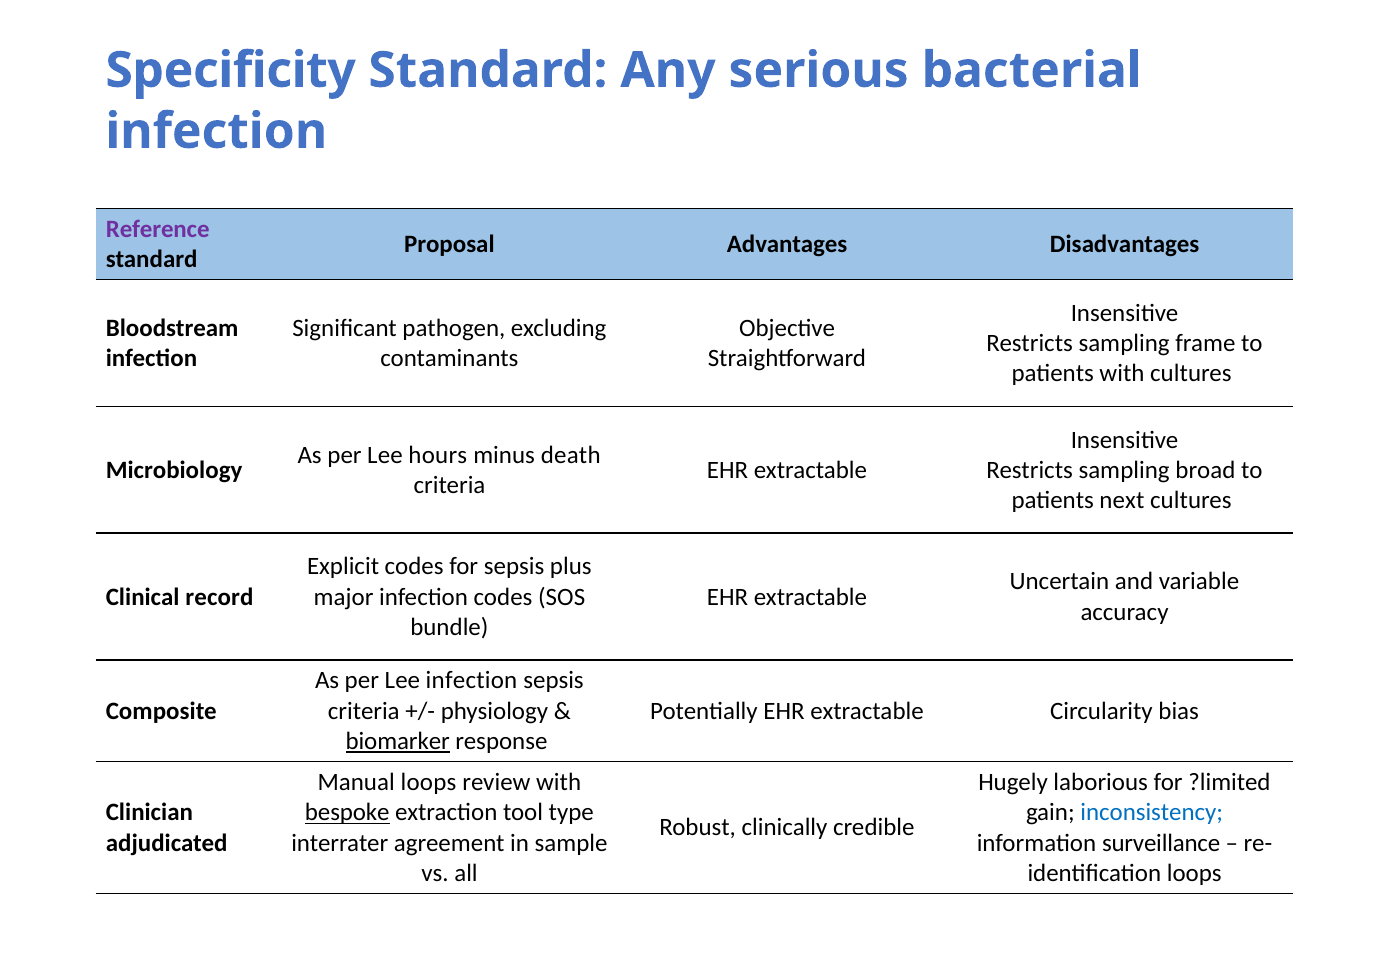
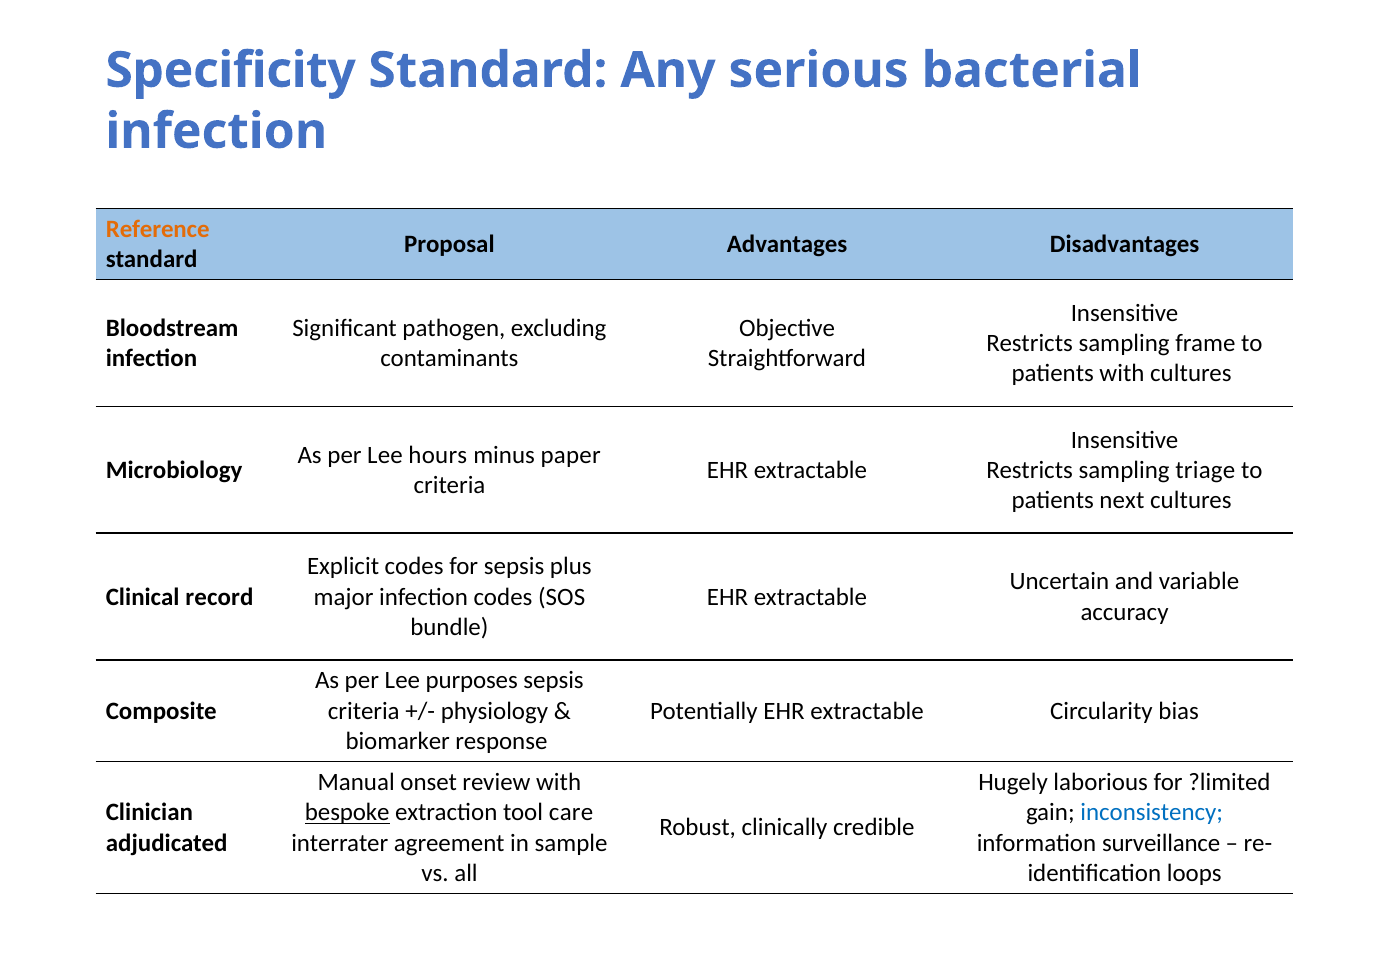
Reference colour: purple -> orange (158, 229)
death: death -> paper (571, 455)
broad: broad -> triage (1205, 470)
Lee infection: infection -> purposes (472, 680)
biomarker underline: present -> none (398, 741)
Manual loops: loops -> onset (429, 782)
type: type -> care (571, 812)
